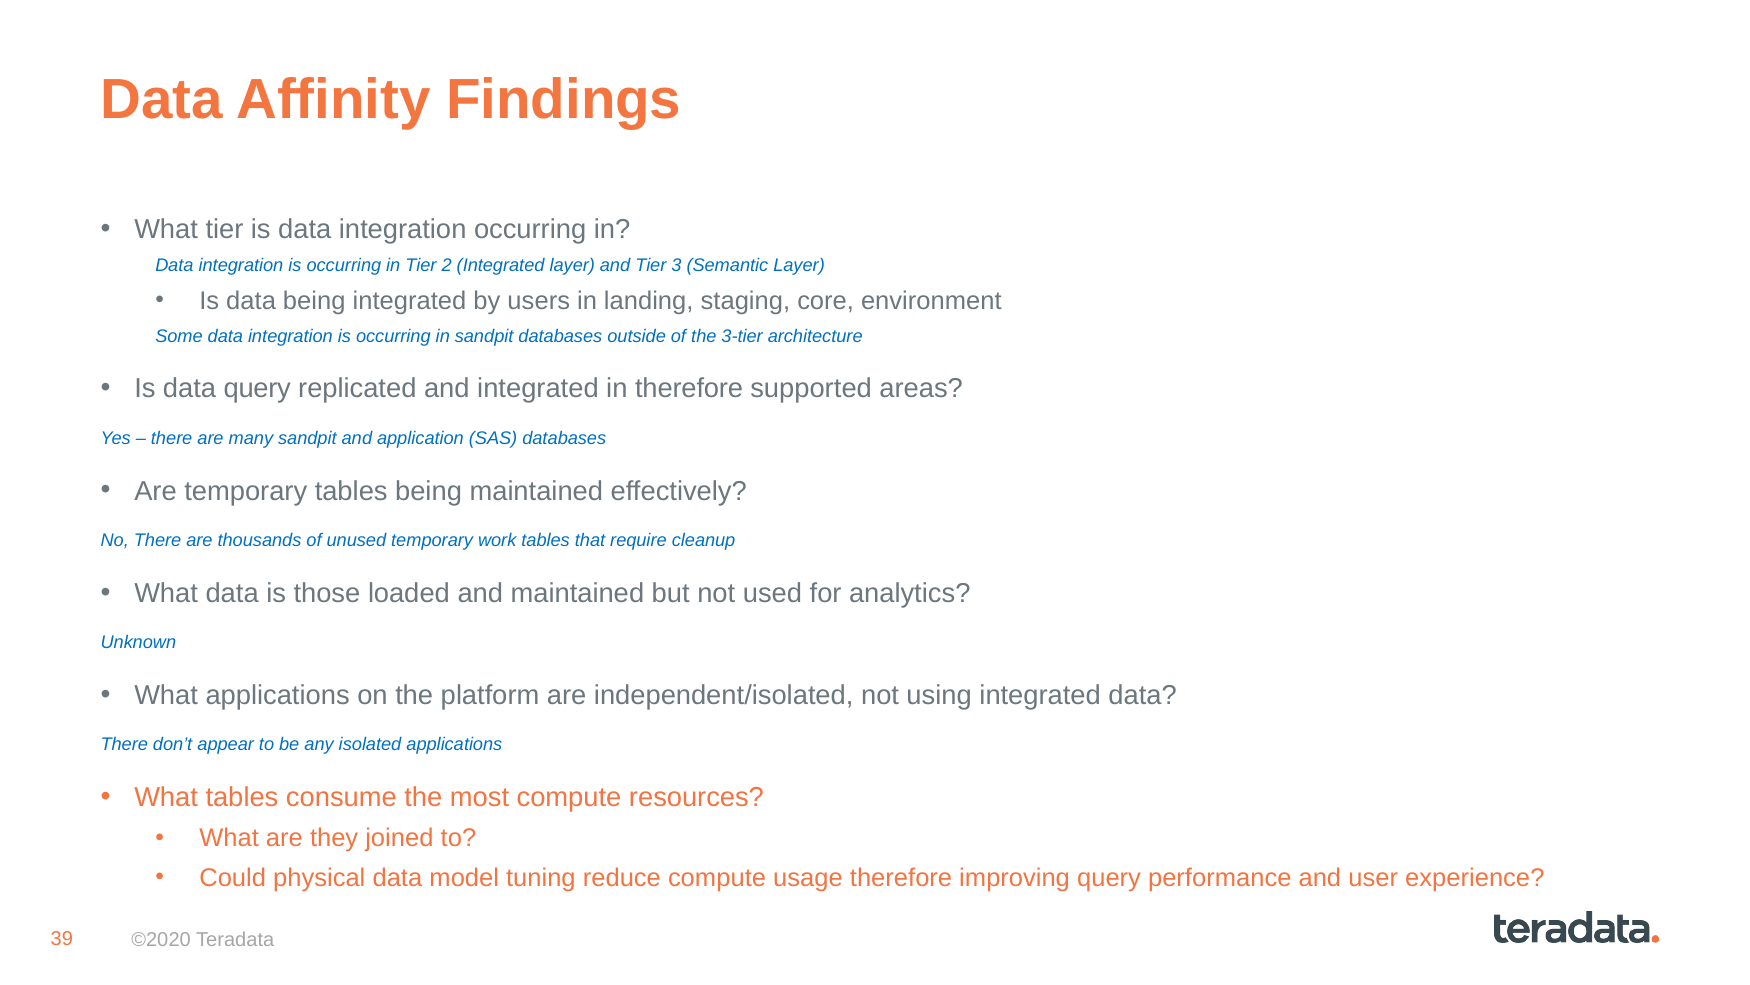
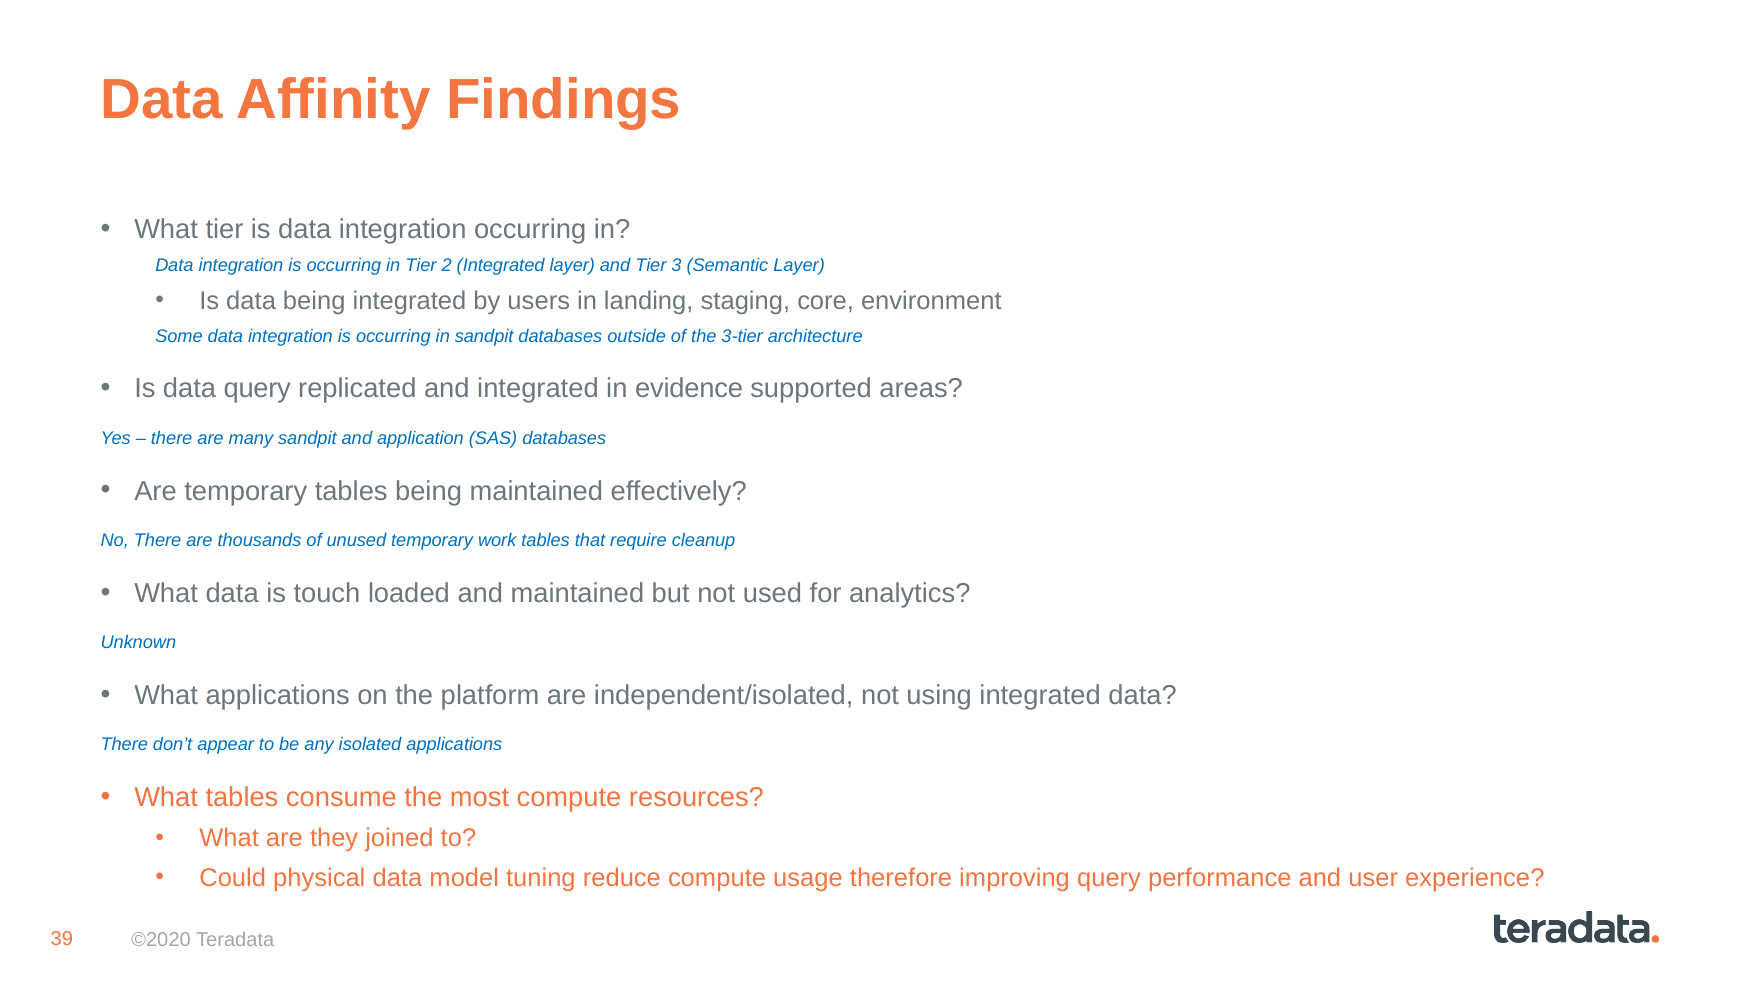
in therefore: therefore -> evidence (689, 389)
those: those -> touch (327, 593)
